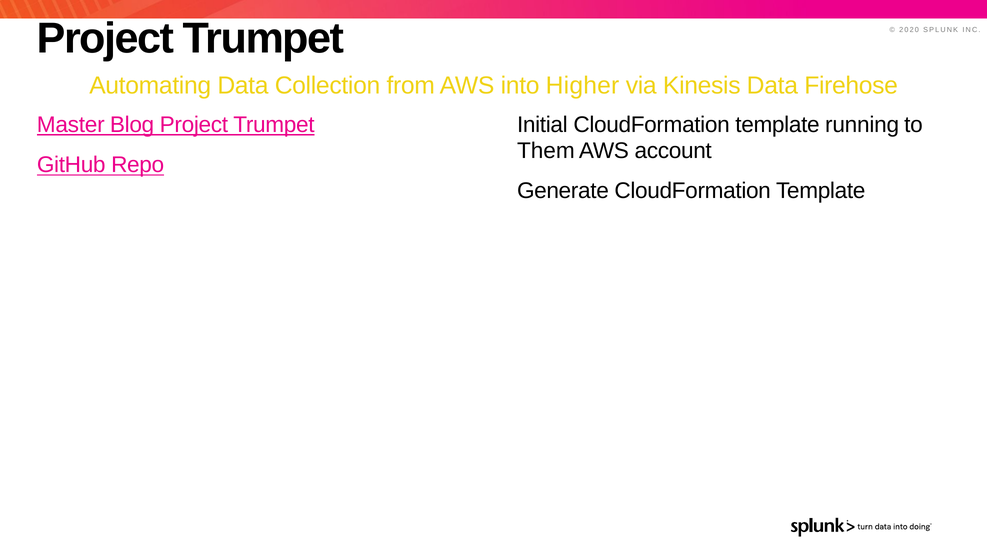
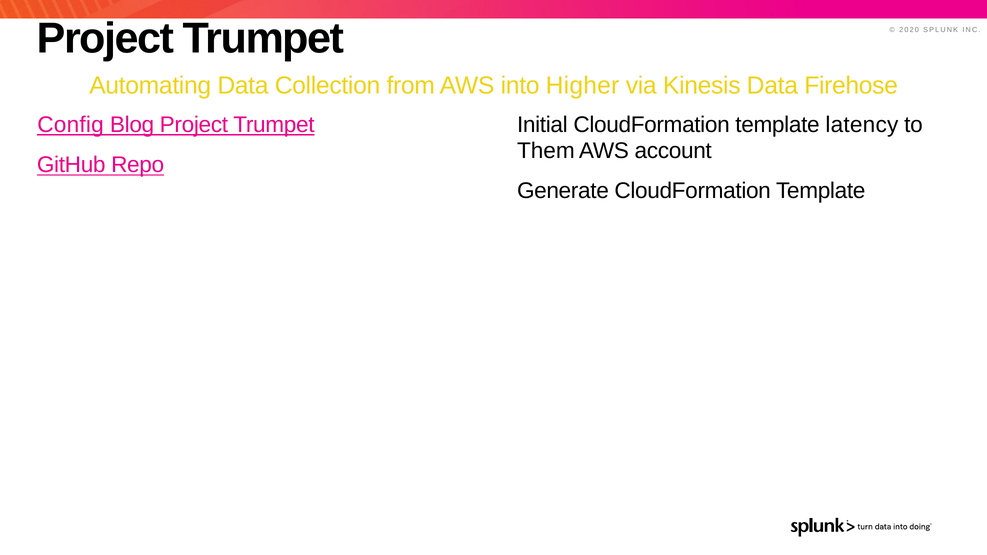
Master: Master -> Config (71, 125)
running: running -> latency (862, 125)
